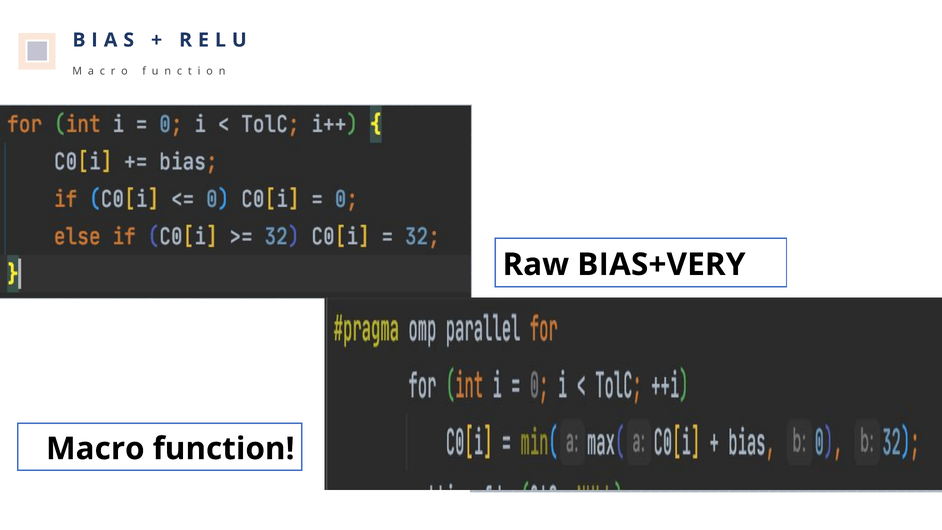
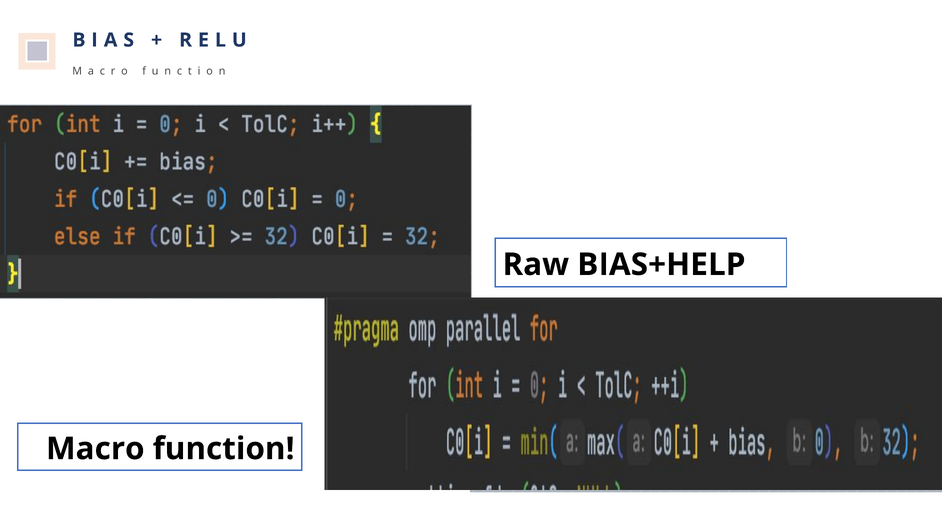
BIAS+VERY: BIAS+VERY -> BIAS+HELP (661, 265)
